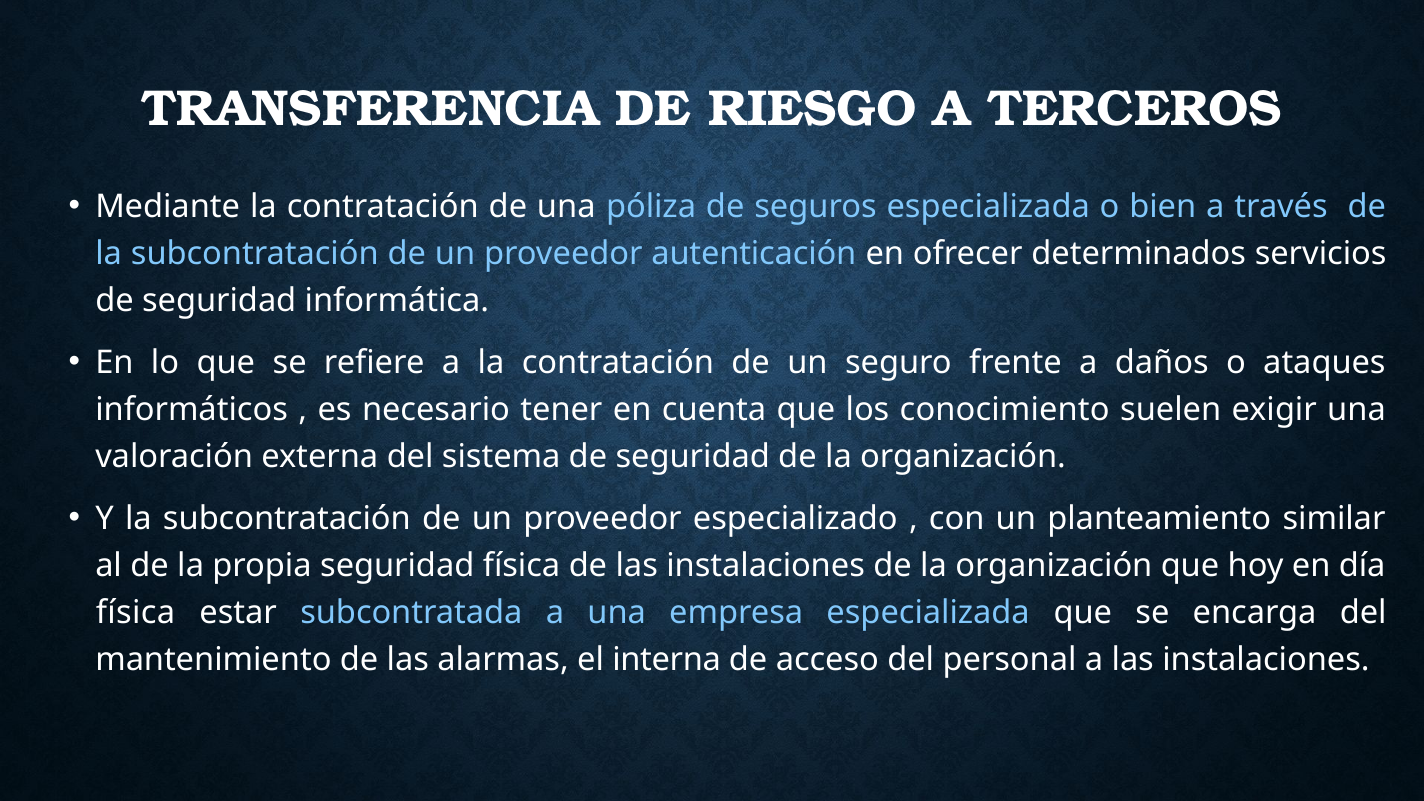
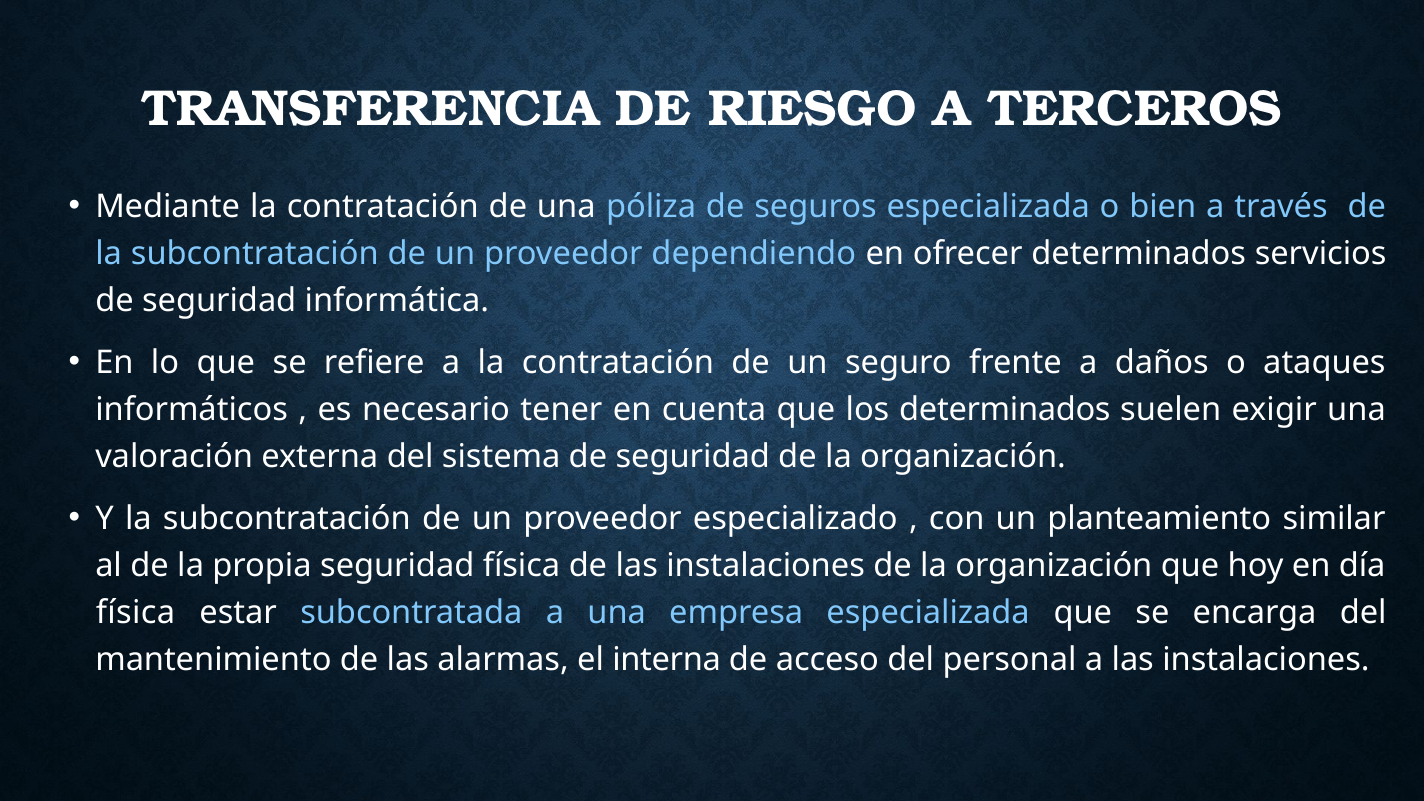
autenticación: autenticación -> dependiendo (754, 254)
los conocimiento: conocimiento -> determinados (1005, 410)
